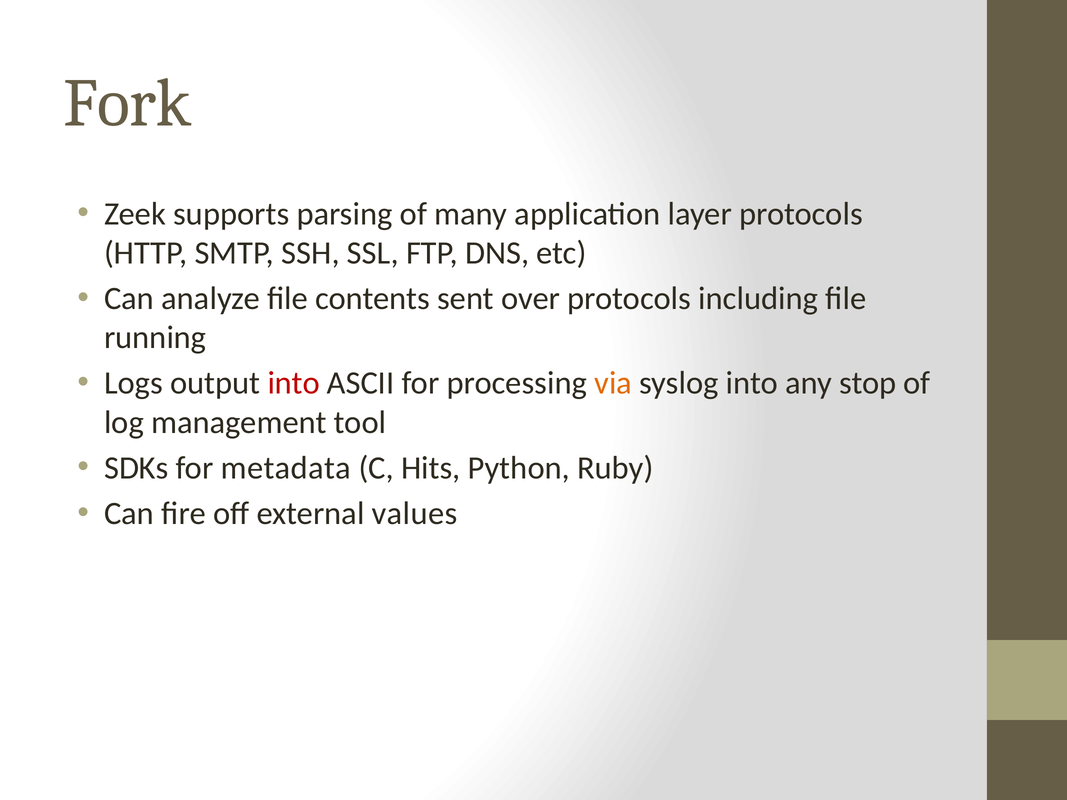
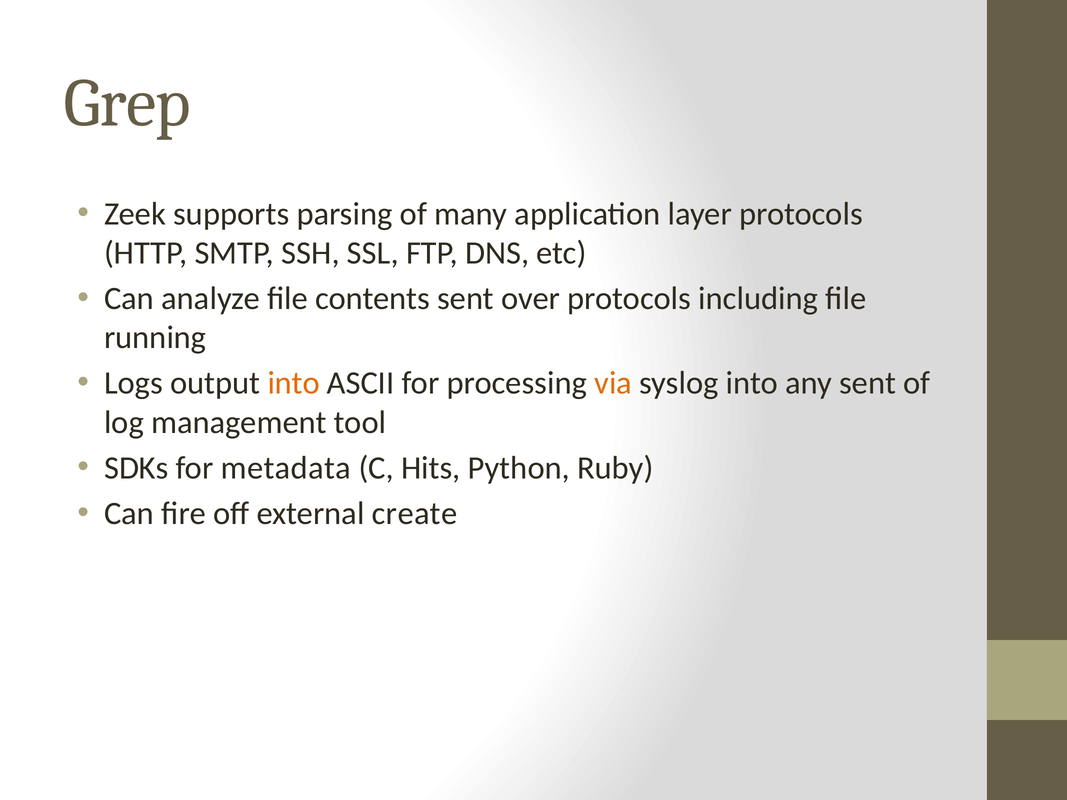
Fork: Fork -> Grep (127, 103)
into colour: red -> orange (294, 383)
any stop: stop -> sent (868, 383)
values: values -> create (415, 514)
